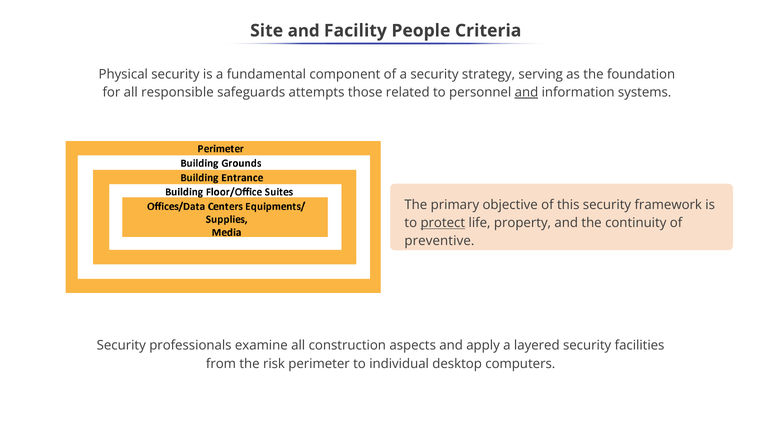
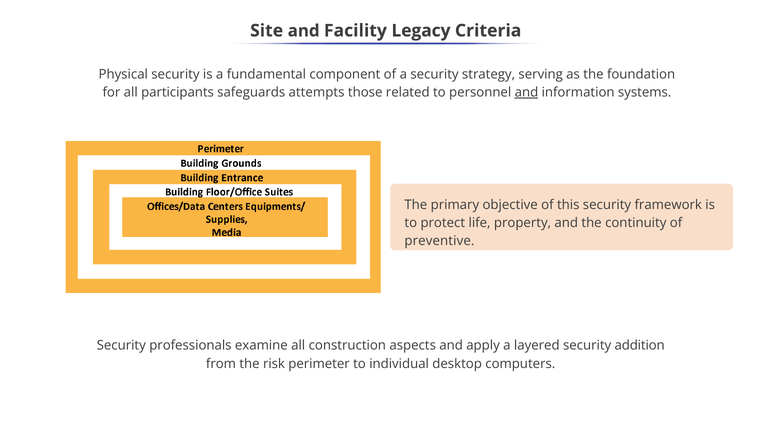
People: People -> Legacy (421, 31)
responsible: responsible -> participants (178, 92)
protect underline: present -> none (443, 223)
facilities: facilities -> addition (640, 345)
